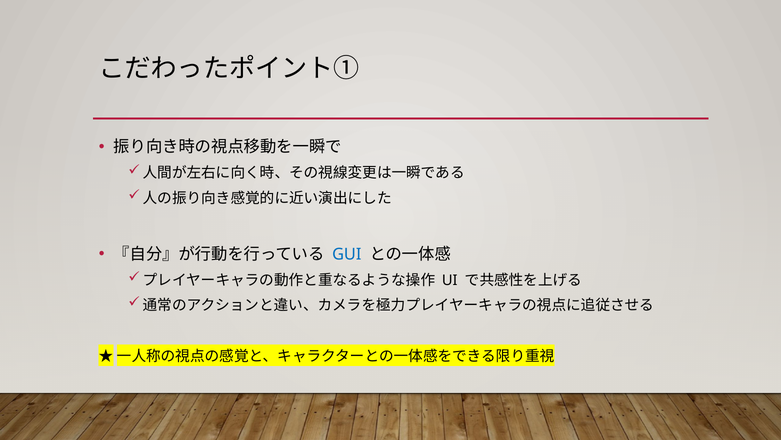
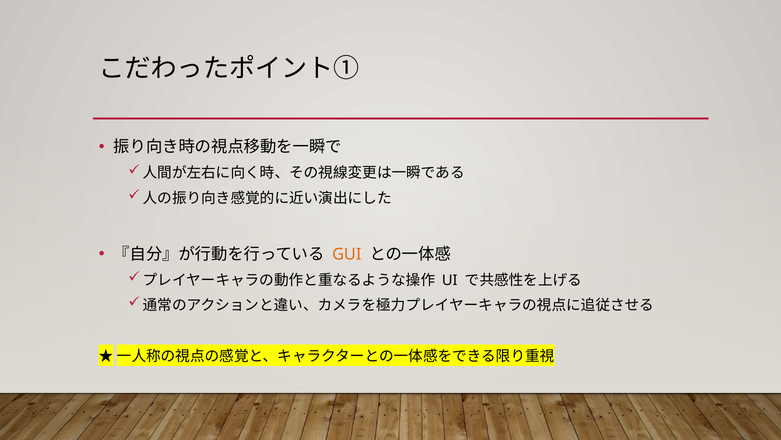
GUI colour: blue -> orange (347, 254)
